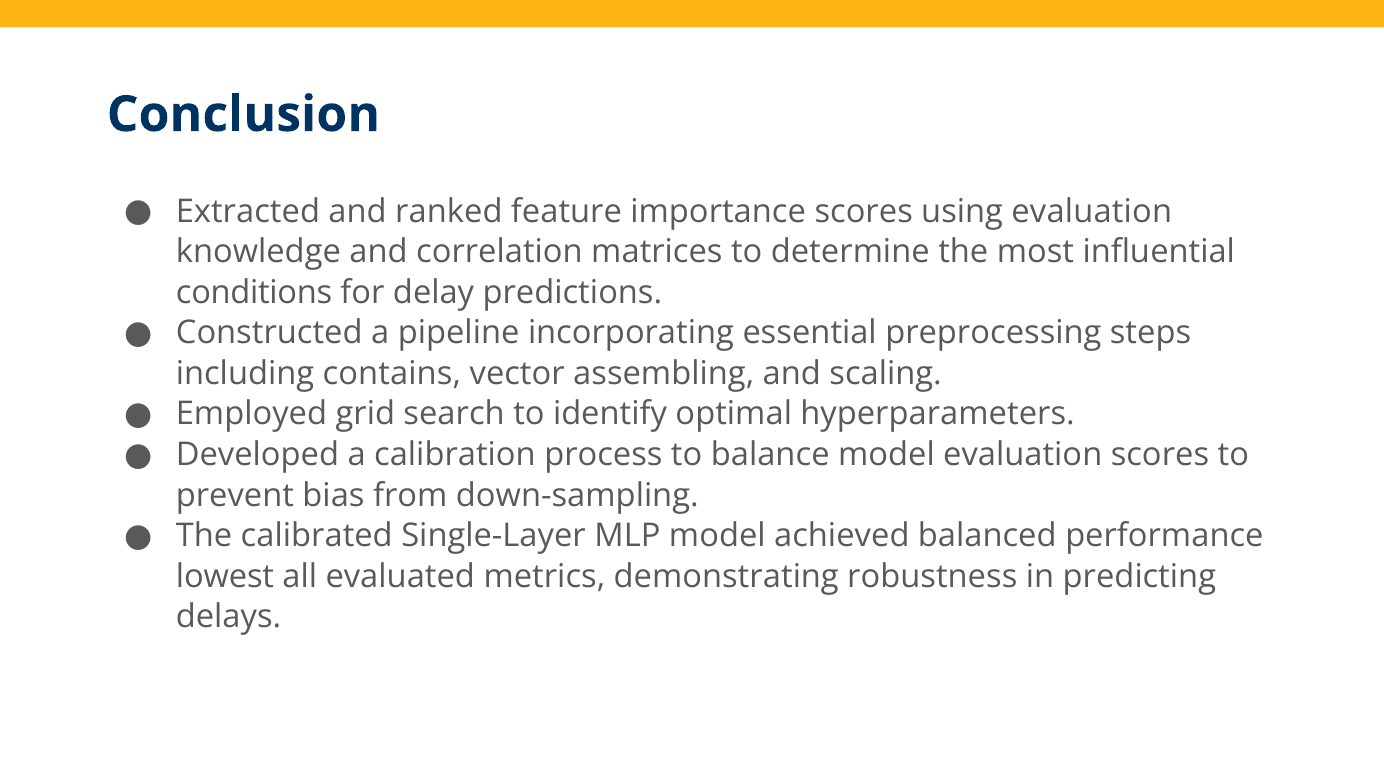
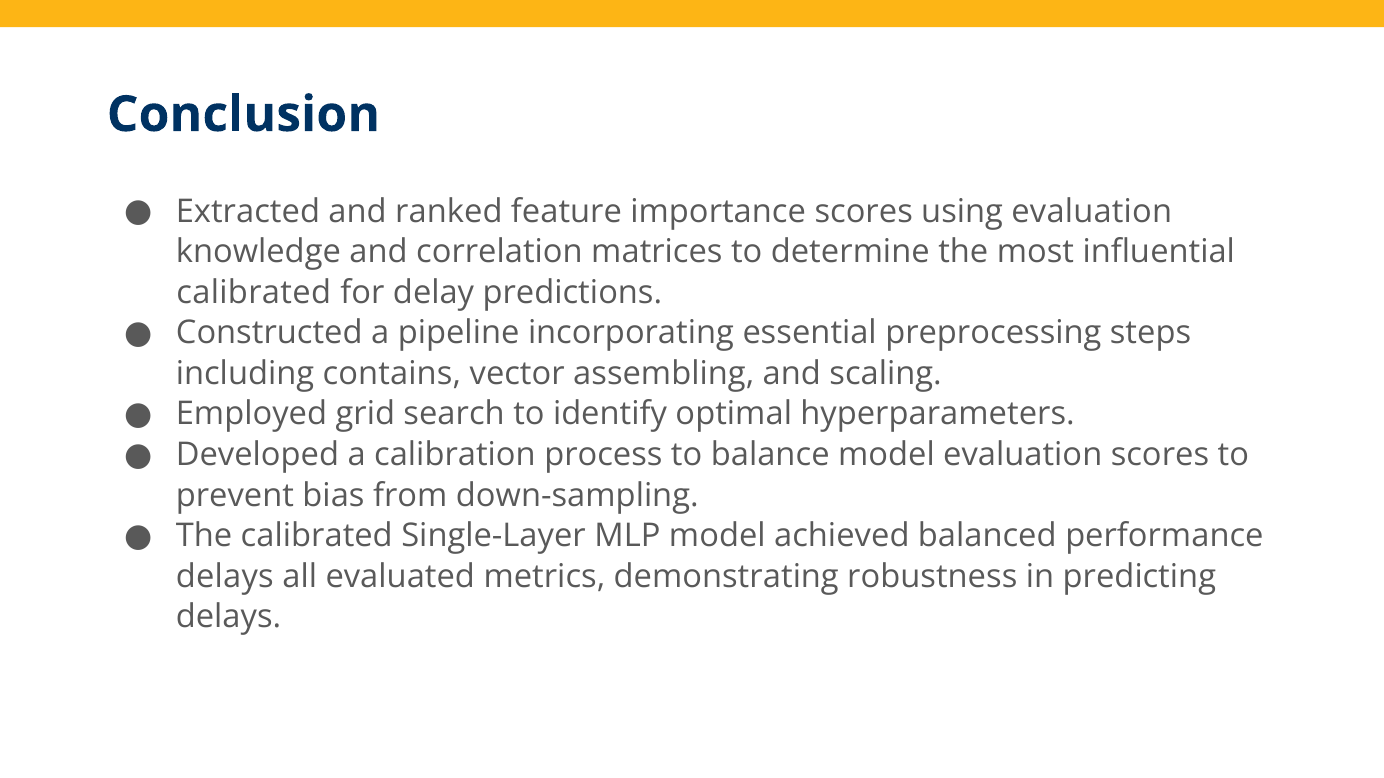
conditions: conditions -> calibrated (254, 293)
lowest: lowest -> delays (225, 577)
